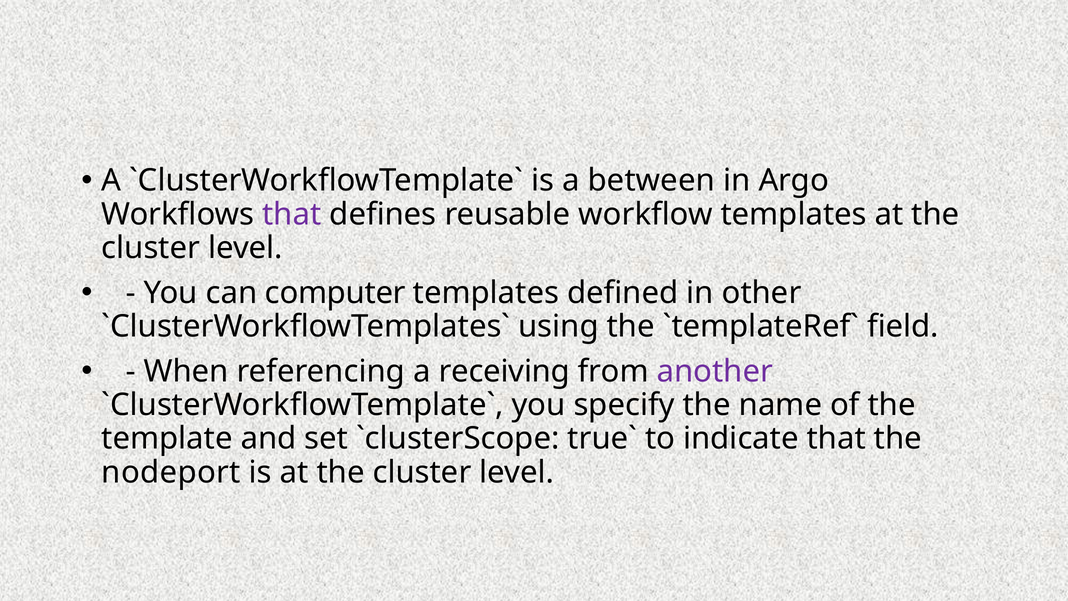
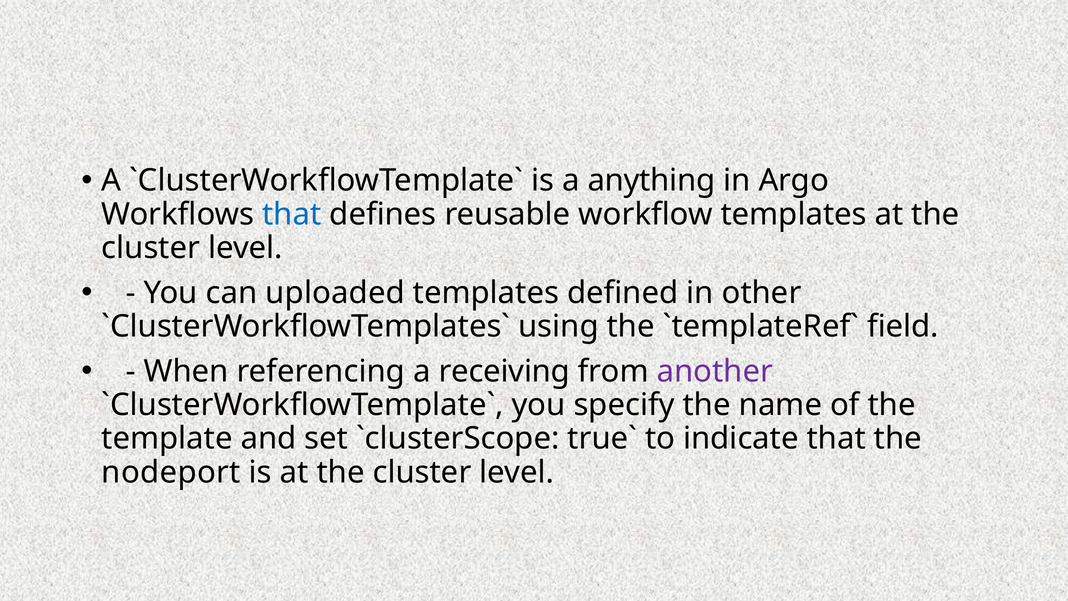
between: between -> anything (652, 181)
that colour: purple -> blue (292, 214)
computer: computer -> uploaded (335, 293)
